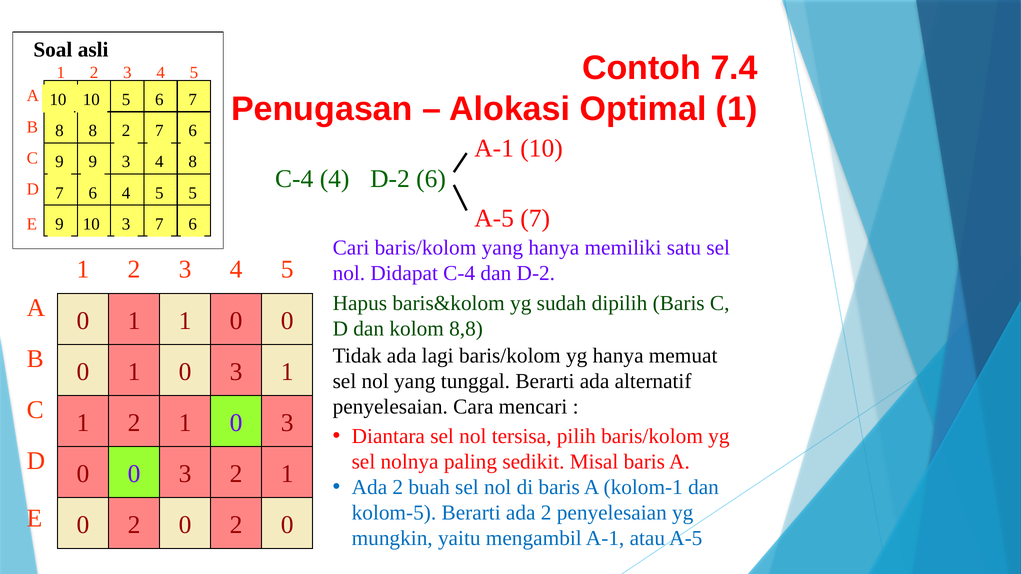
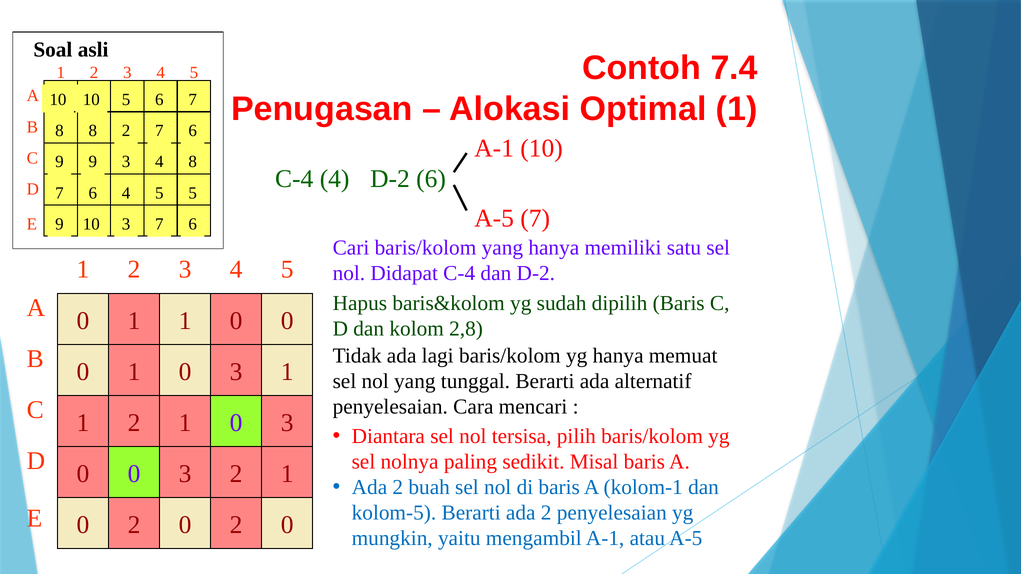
8,8: 8,8 -> 2,8 (466, 329)
